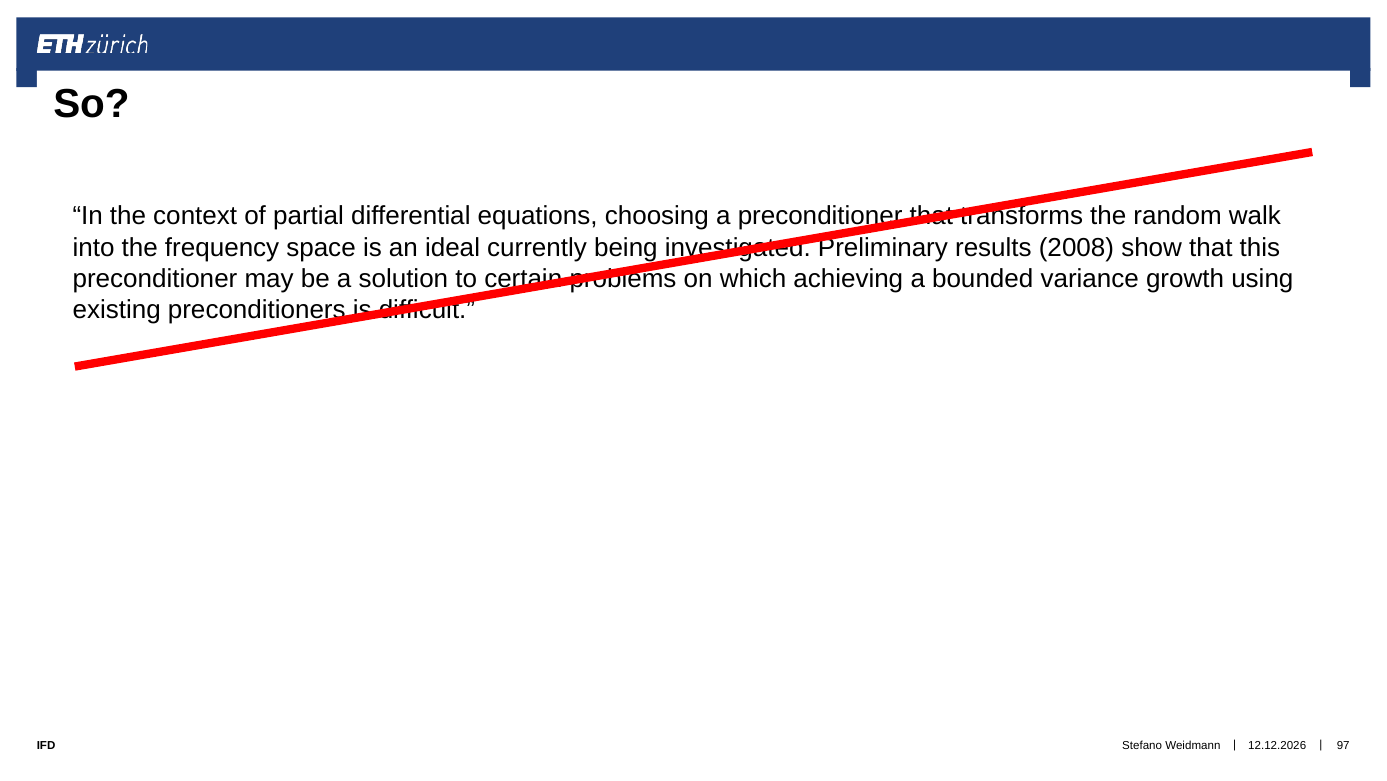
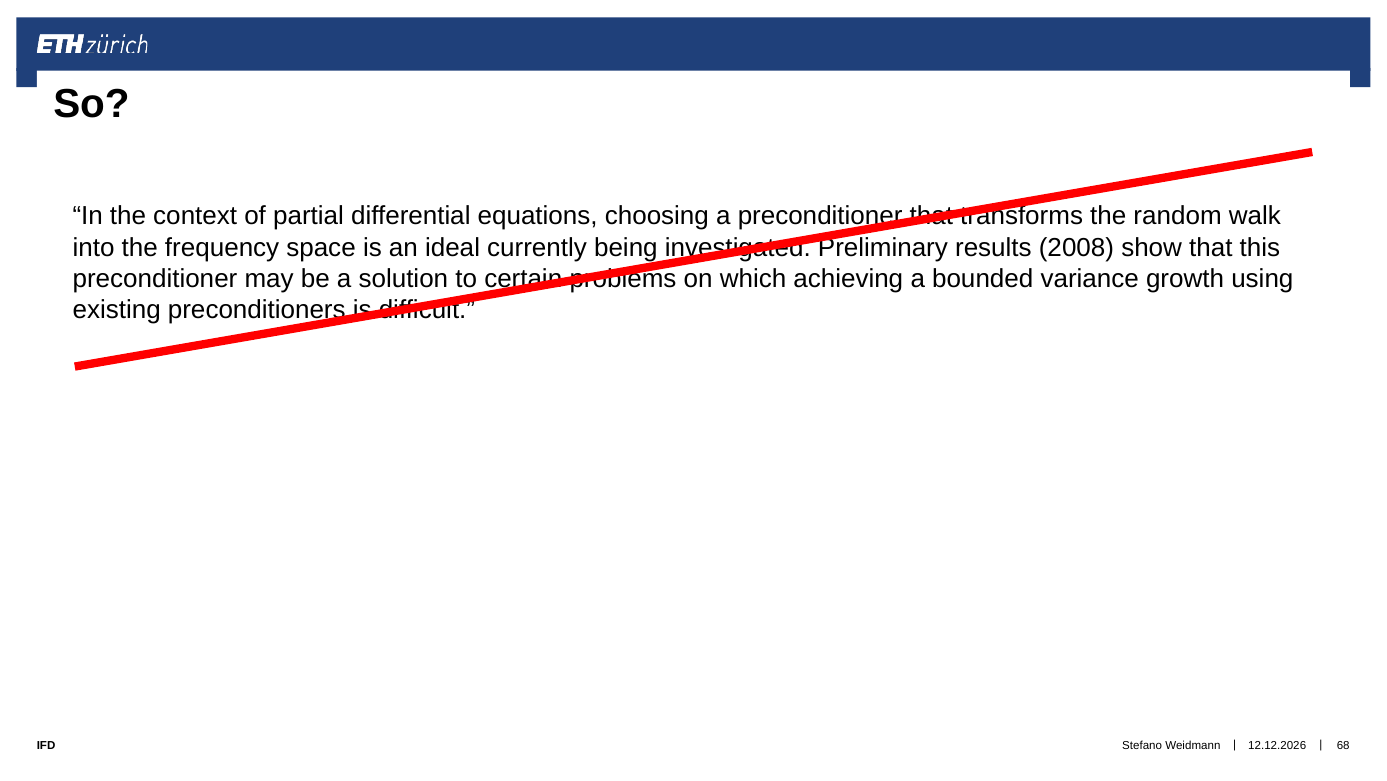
97: 97 -> 68 (1343, 745)
